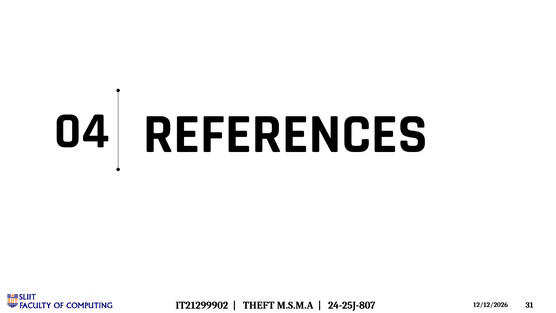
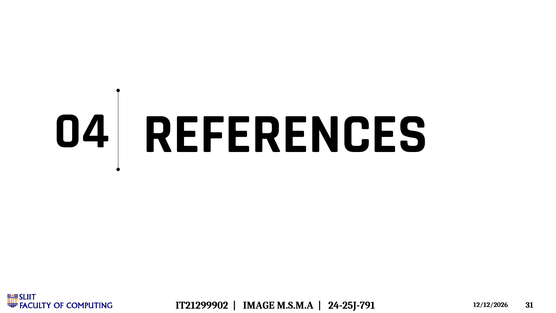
THEFT: THEFT -> IMAGE (259, 305)
24-25J-807: 24-25J-807 -> 24-25J-791 (352, 305)
